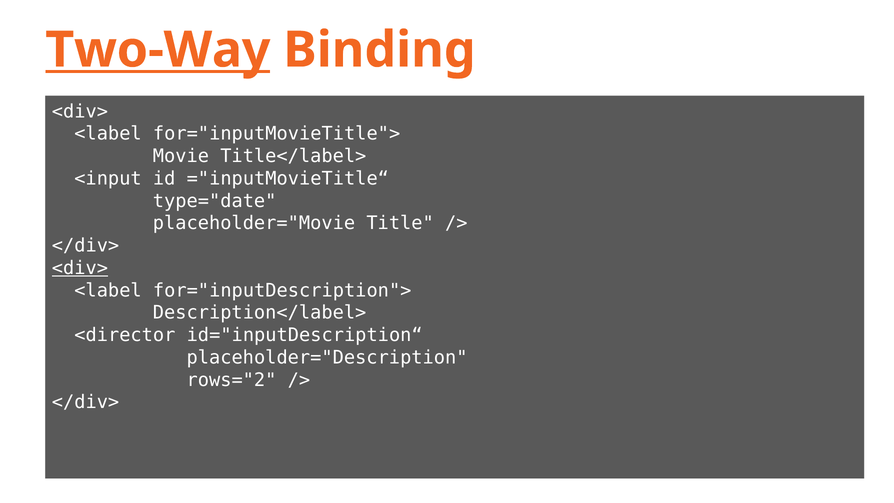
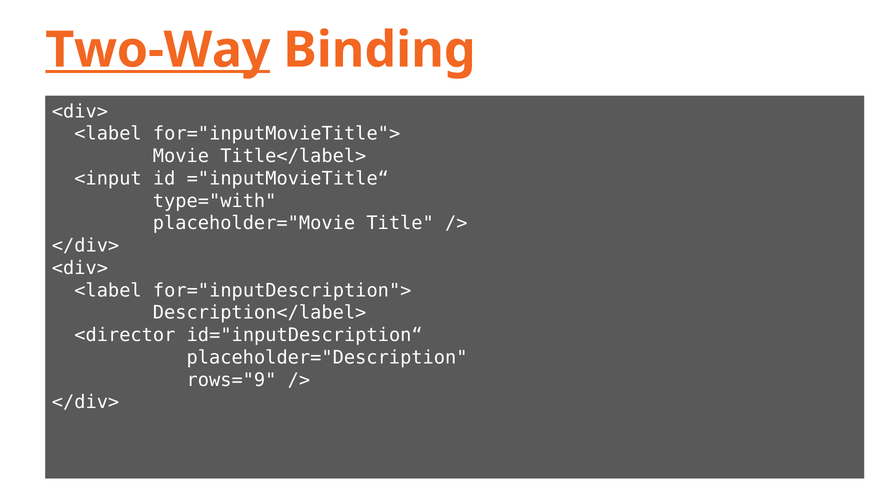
type="date: type="date -> type="with (215, 201)
<div> underline: present -> none (80, 268)
rows="2: rows="2 -> rows="9 (232, 380)
